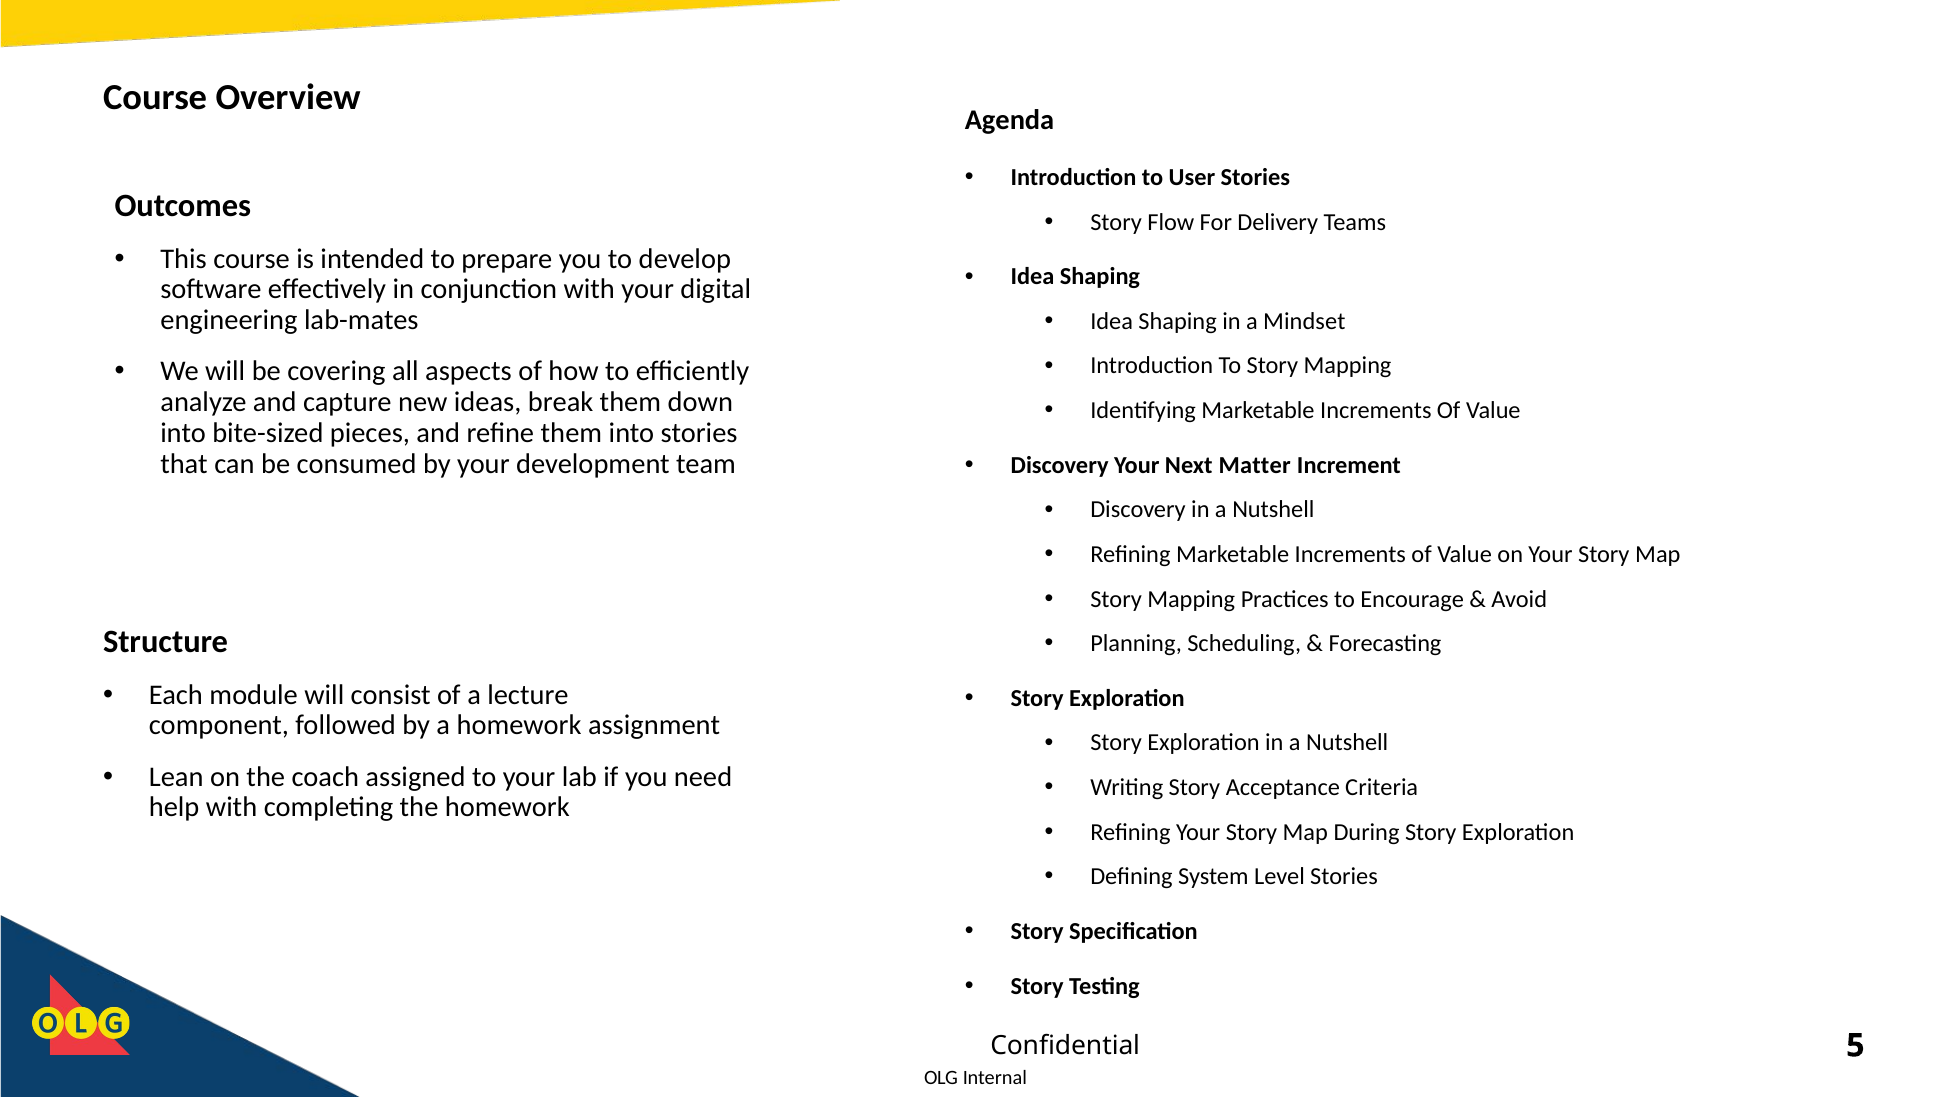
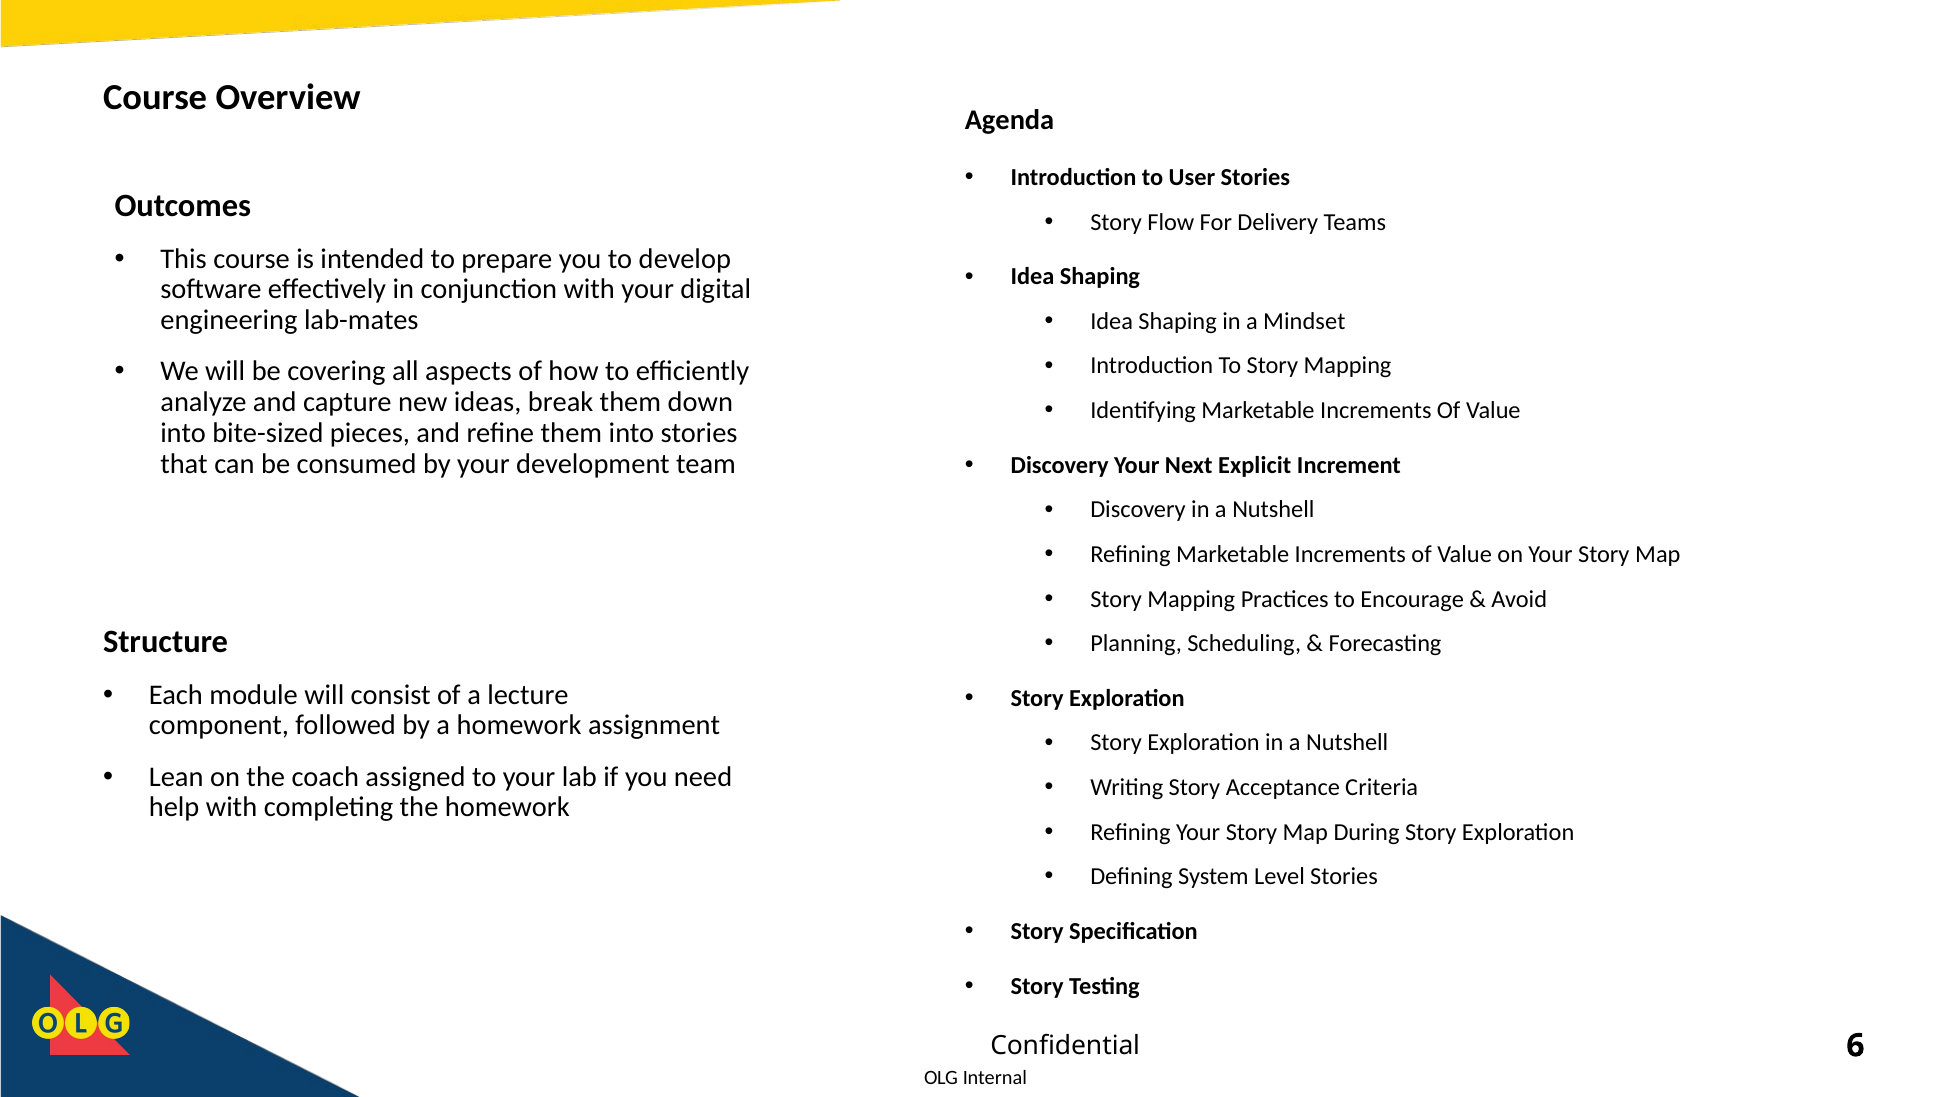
Matter: Matter -> Explicit (1255, 465)
5: 5 -> 6 (1855, 1046)
